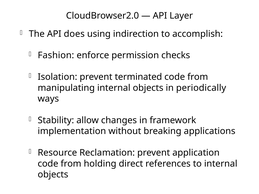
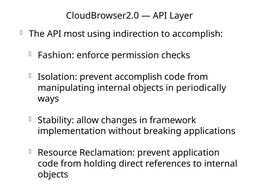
does: does -> most (74, 34)
prevent terminated: terminated -> accomplish (138, 77)
